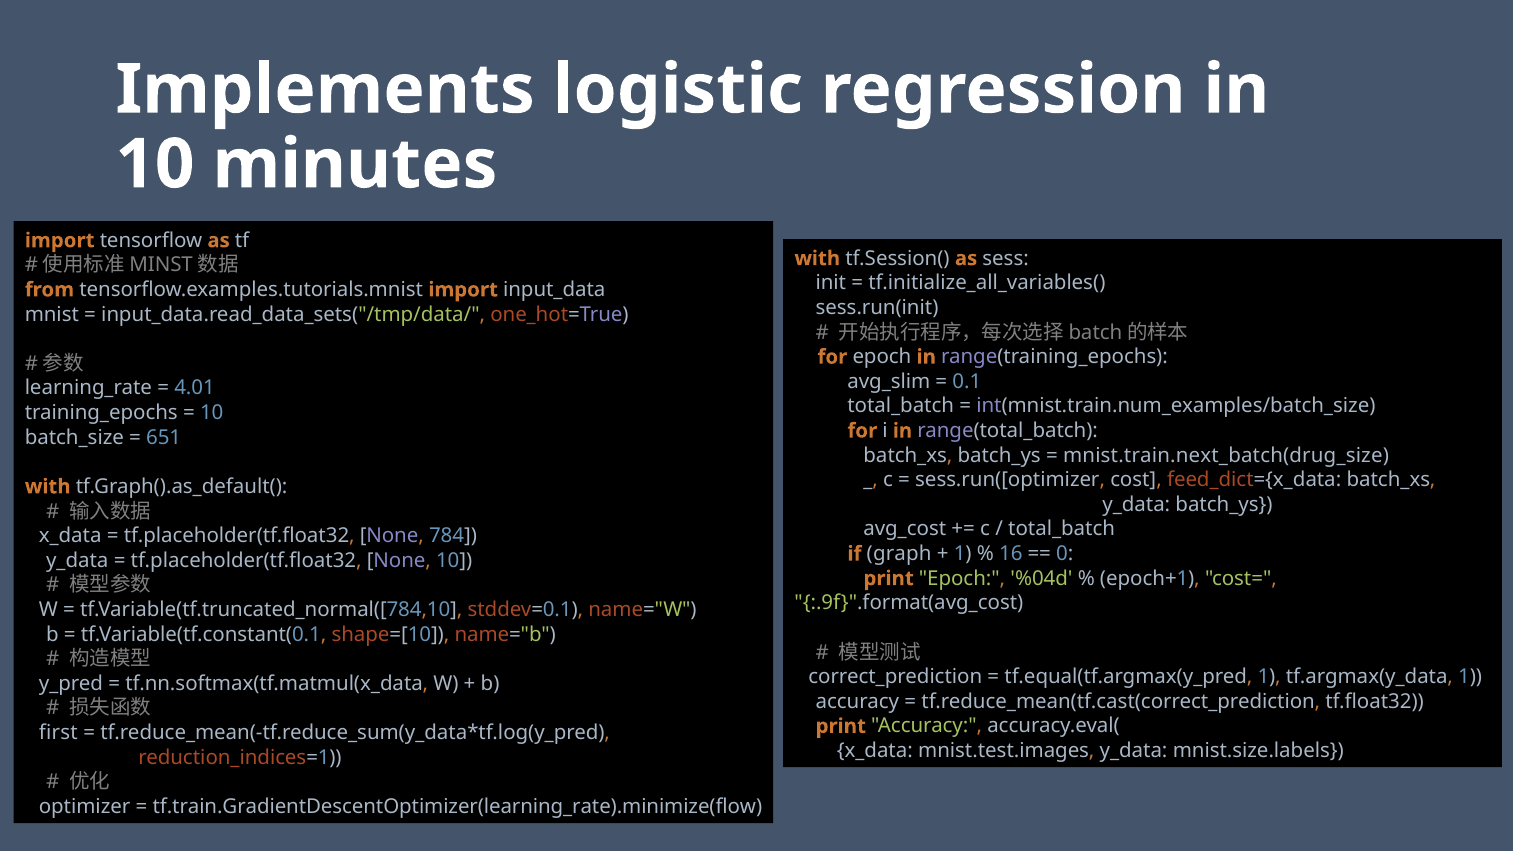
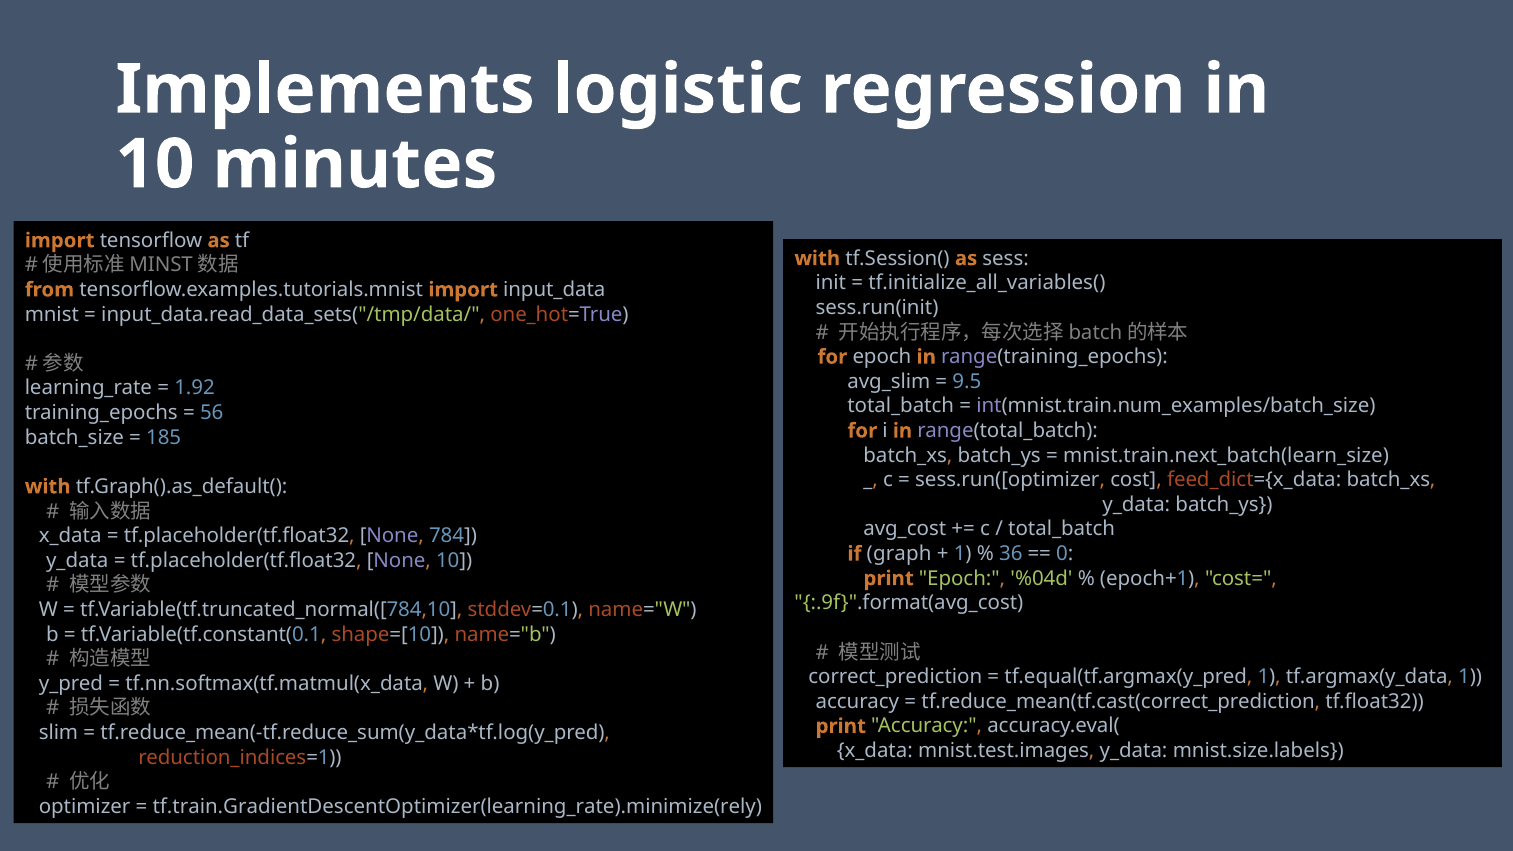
0.1: 0.1 -> 9.5 (967, 382)
4.01: 4.01 -> 1.92 (195, 388)
10: 10 -> 56 (212, 413)
651: 651 -> 185 (164, 437)
mnist.train.next_batch(drug_size: mnist.train.next_batch(drug_size -> mnist.train.next_batch(learn_size (1226, 455)
16: 16 -> 36 (1011, 554)
first: first -> slim (59, 733)
tf.train.GradientDescentOptimizer(learning_rate).minimize(flow: tf.train.GradientDescentOptimizer(learning_rate).minimize(flow -> tf.train.GradientDescentOptimizer(learning_rate).minimize(rely (457, 807)
